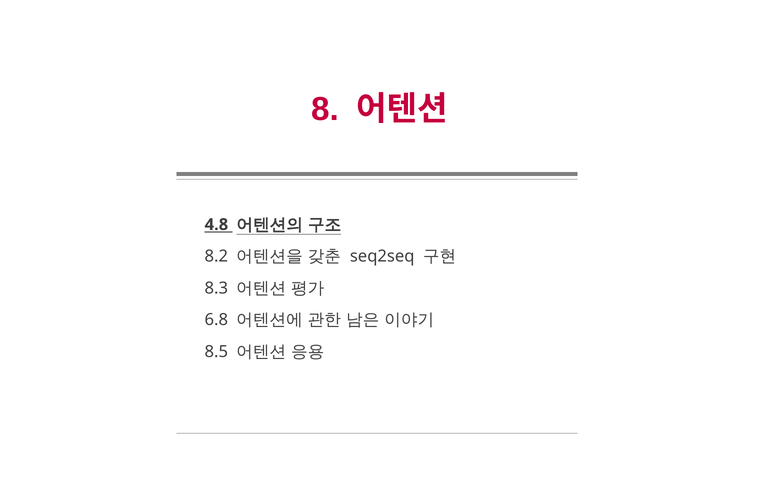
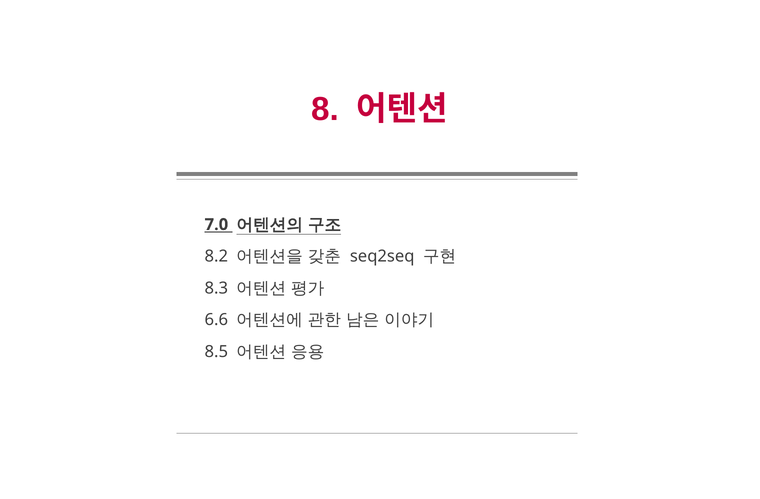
4.8: 4.8 -> 7.0 (216, 225)
6.8: 6.8 -> 6.6 (216, 320)
